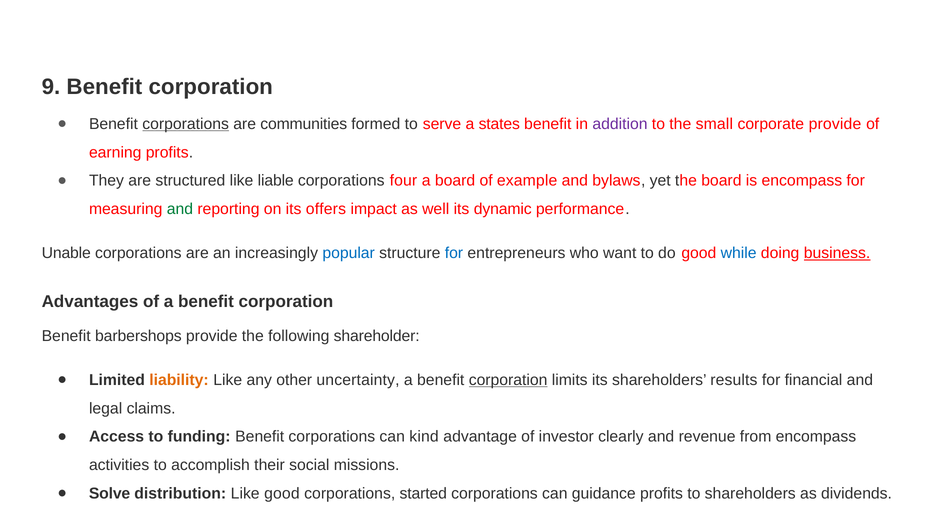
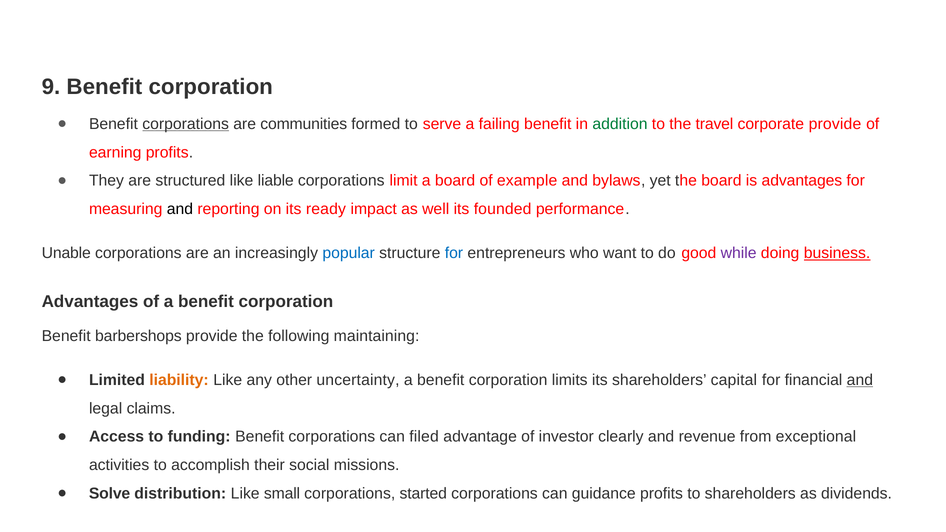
states: states -> failing (499, 124)
addition colour: purple -> green (620, 124)
small: small -> travel (714, 124)
four: four -> limit (404, 181)
is encompass: encompass -> advantages (802, 181)
and colour: green -> black (180, 209)
offers: offers -> ready (326, 209)
dynamic: dynamic -> founded (503, 209)
while colour: blue -> purple (739, 253)
shareholder: shareholder -> maintaining (377, 336)
corporation underline: present -> none (508, 380)
results: results -> capital (734, 380)
and underline: none -> present (860, 380)
kind: kind -> filed (424, 437)
from encompass: encompass -> exceptional (816, 437)
Like good: good -> small (282, 494)
